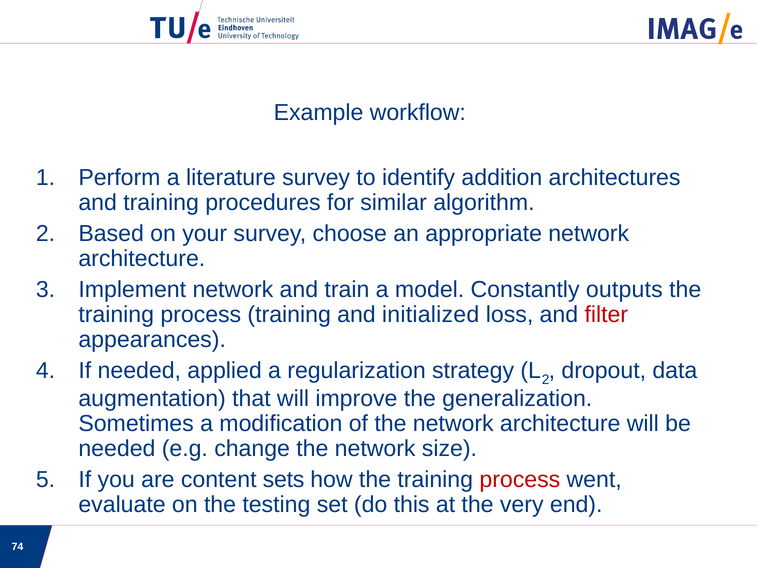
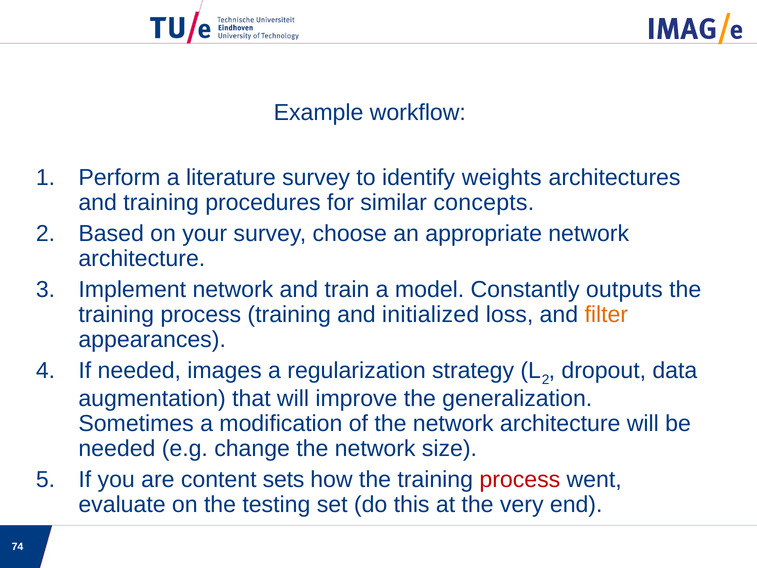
addition: addition -> weights (502, 178)
algorithm: algorithm -> concepts (484, 203)
filter colour: red -> orange (606, 315)
applied: applied -> images (225, 371)
